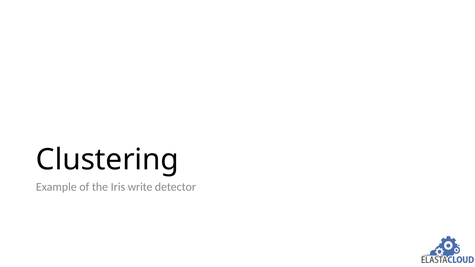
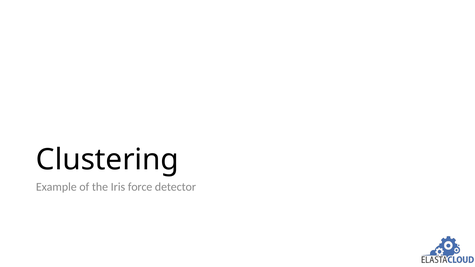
write: write -> force (140, 187)
